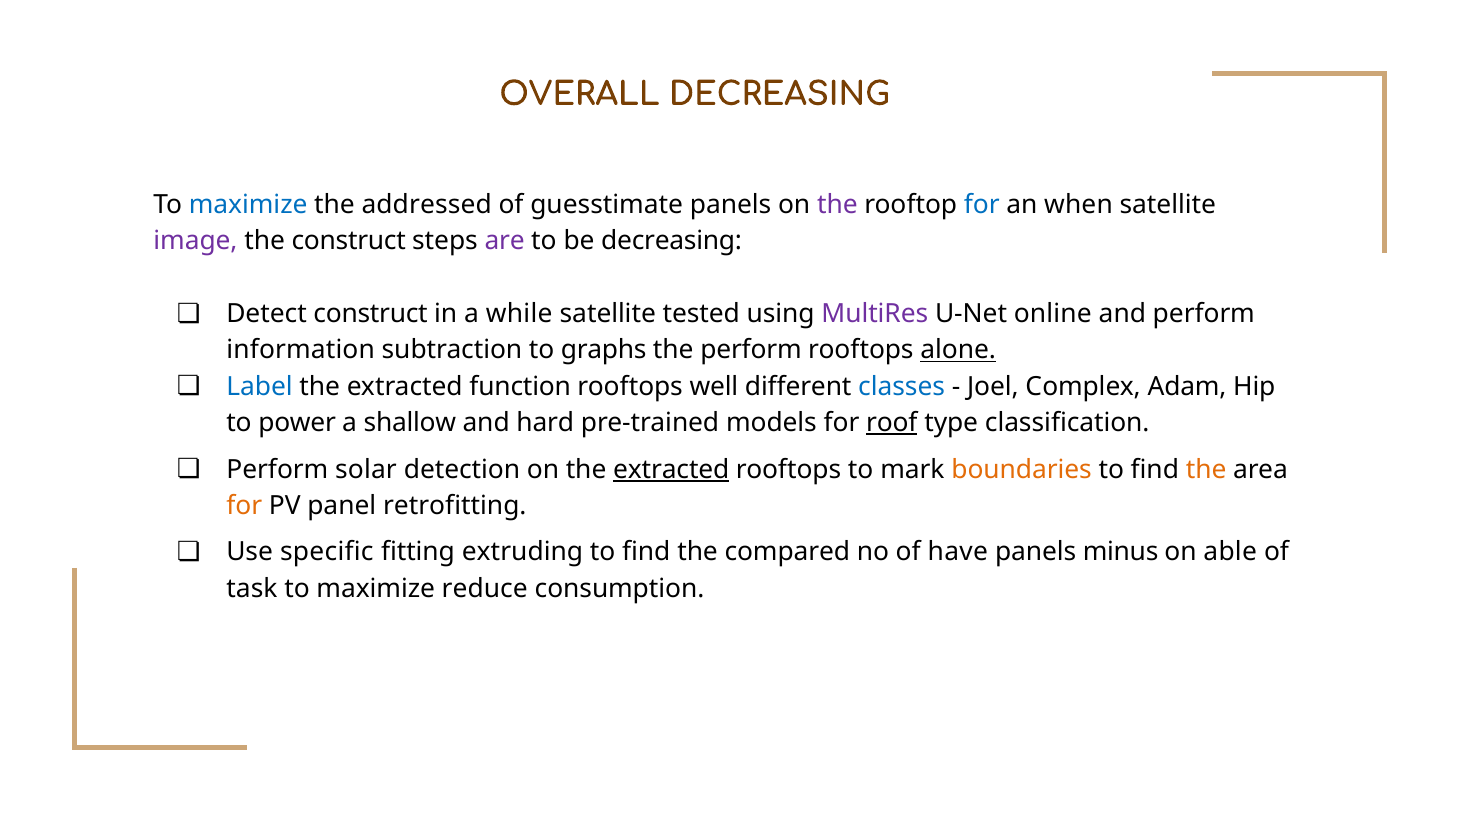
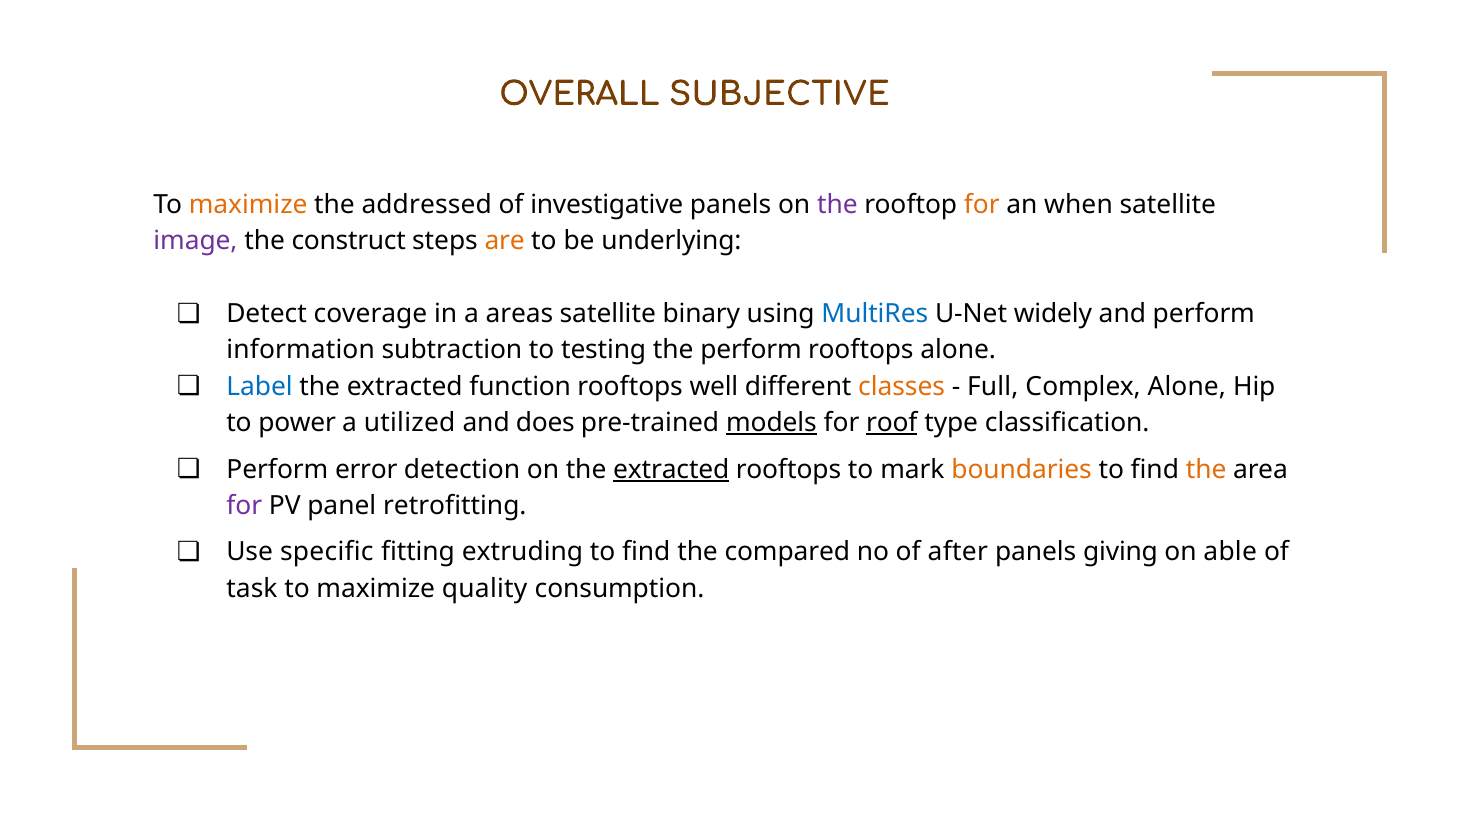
OVERALL DECREASING: DECREASING -> SUBJECTIVE (779, 94)
maximize colour: blue -> orange (248, 205)
guesstimate: guesstimate -> investigative (607, 205)
for colour: blue -> orange (982, 205)
are colour: purple -> orange (505, 241)
be decreasing: decreasing -> underlying (671, 241)
Detect construct: construct -> coverage (370, 314)
while: while -> areas (519, 314)
tested: tested -> binary (701, 314)
MultiRes colour: purple -> blue (875, 314)
online: online -> widely (1053, 314)
graphs: graphs -> testing (604, 350)
alone underline: present -> none (958, 350)
classes colour: blue -> orange (902, 386)
Joel: Joel -> Full (993, 386)
Complex Adam: Adam -> Alone (1187, 386)
shallow: shallow -> utilized (410, 423)
hard: hard -> does (545, 423)
models underline: none -> present (771, 423)
solar: solar -> error (366, 469)
for colour: orange -> purple (244, 506)
have: have -> after (958, 552)
minus: minus -> giving (1121, 552)
reduce: reduce -> quality (485, 588)
